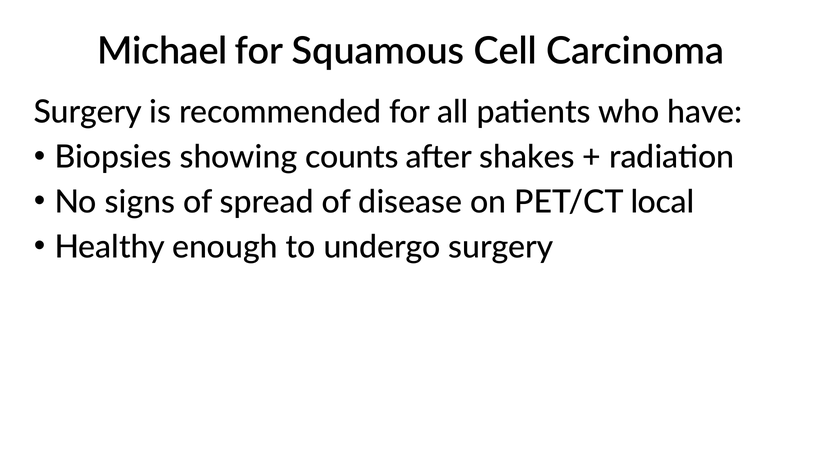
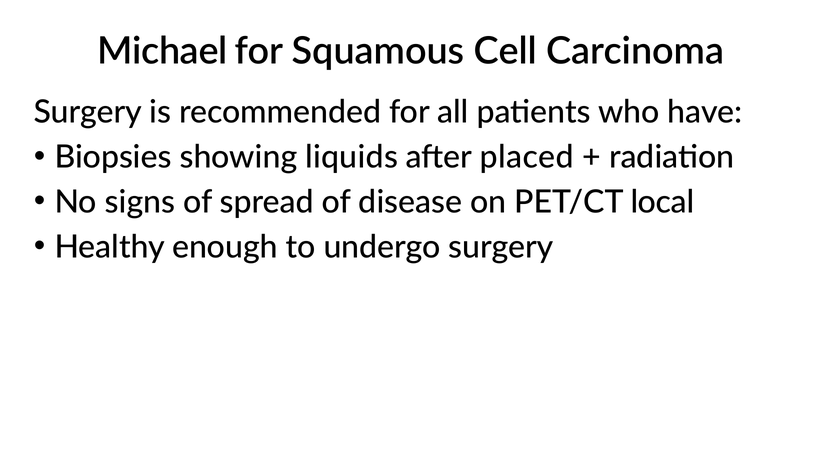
counts: counts -> liquids (352, 157)
shakes: shakes -> placed (527, 157)
